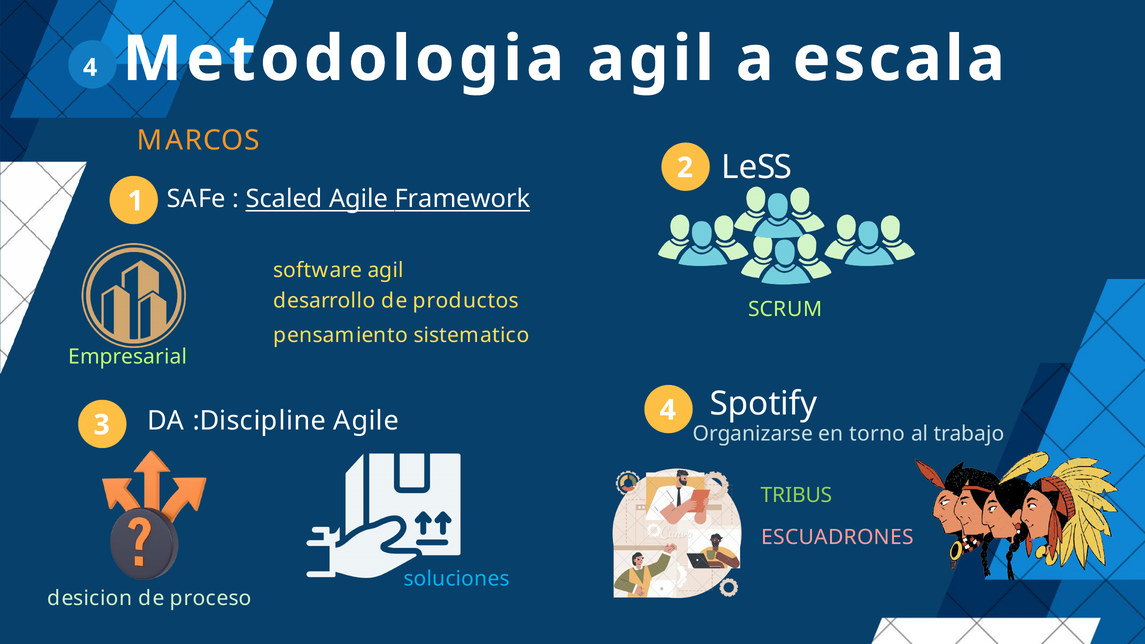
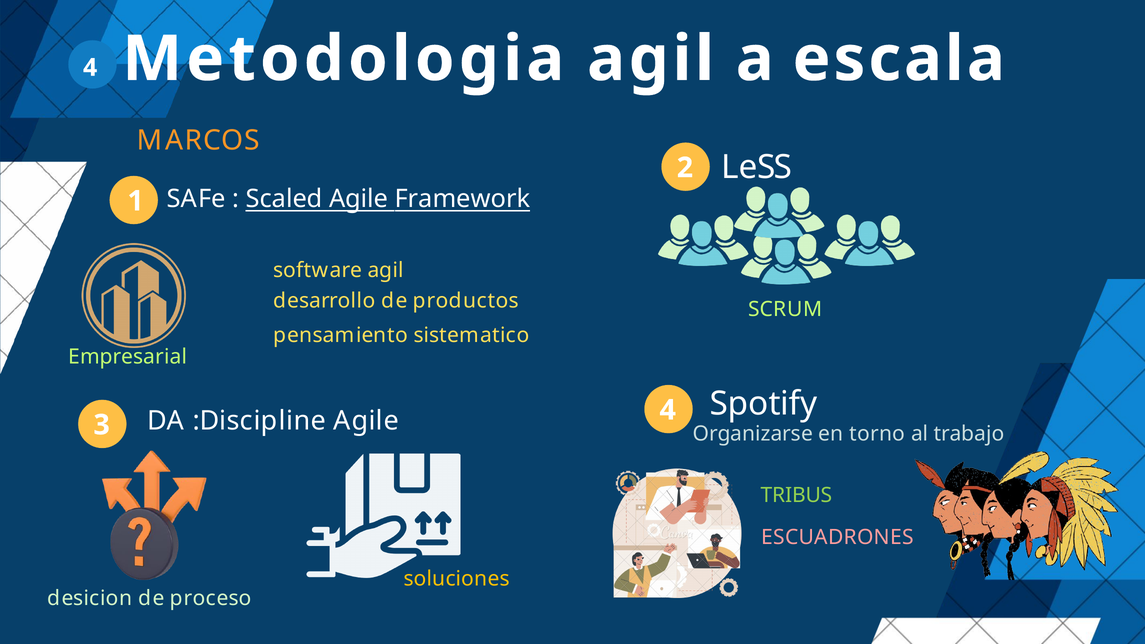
soluciones colour: light blue -> yellow (457, 579)
